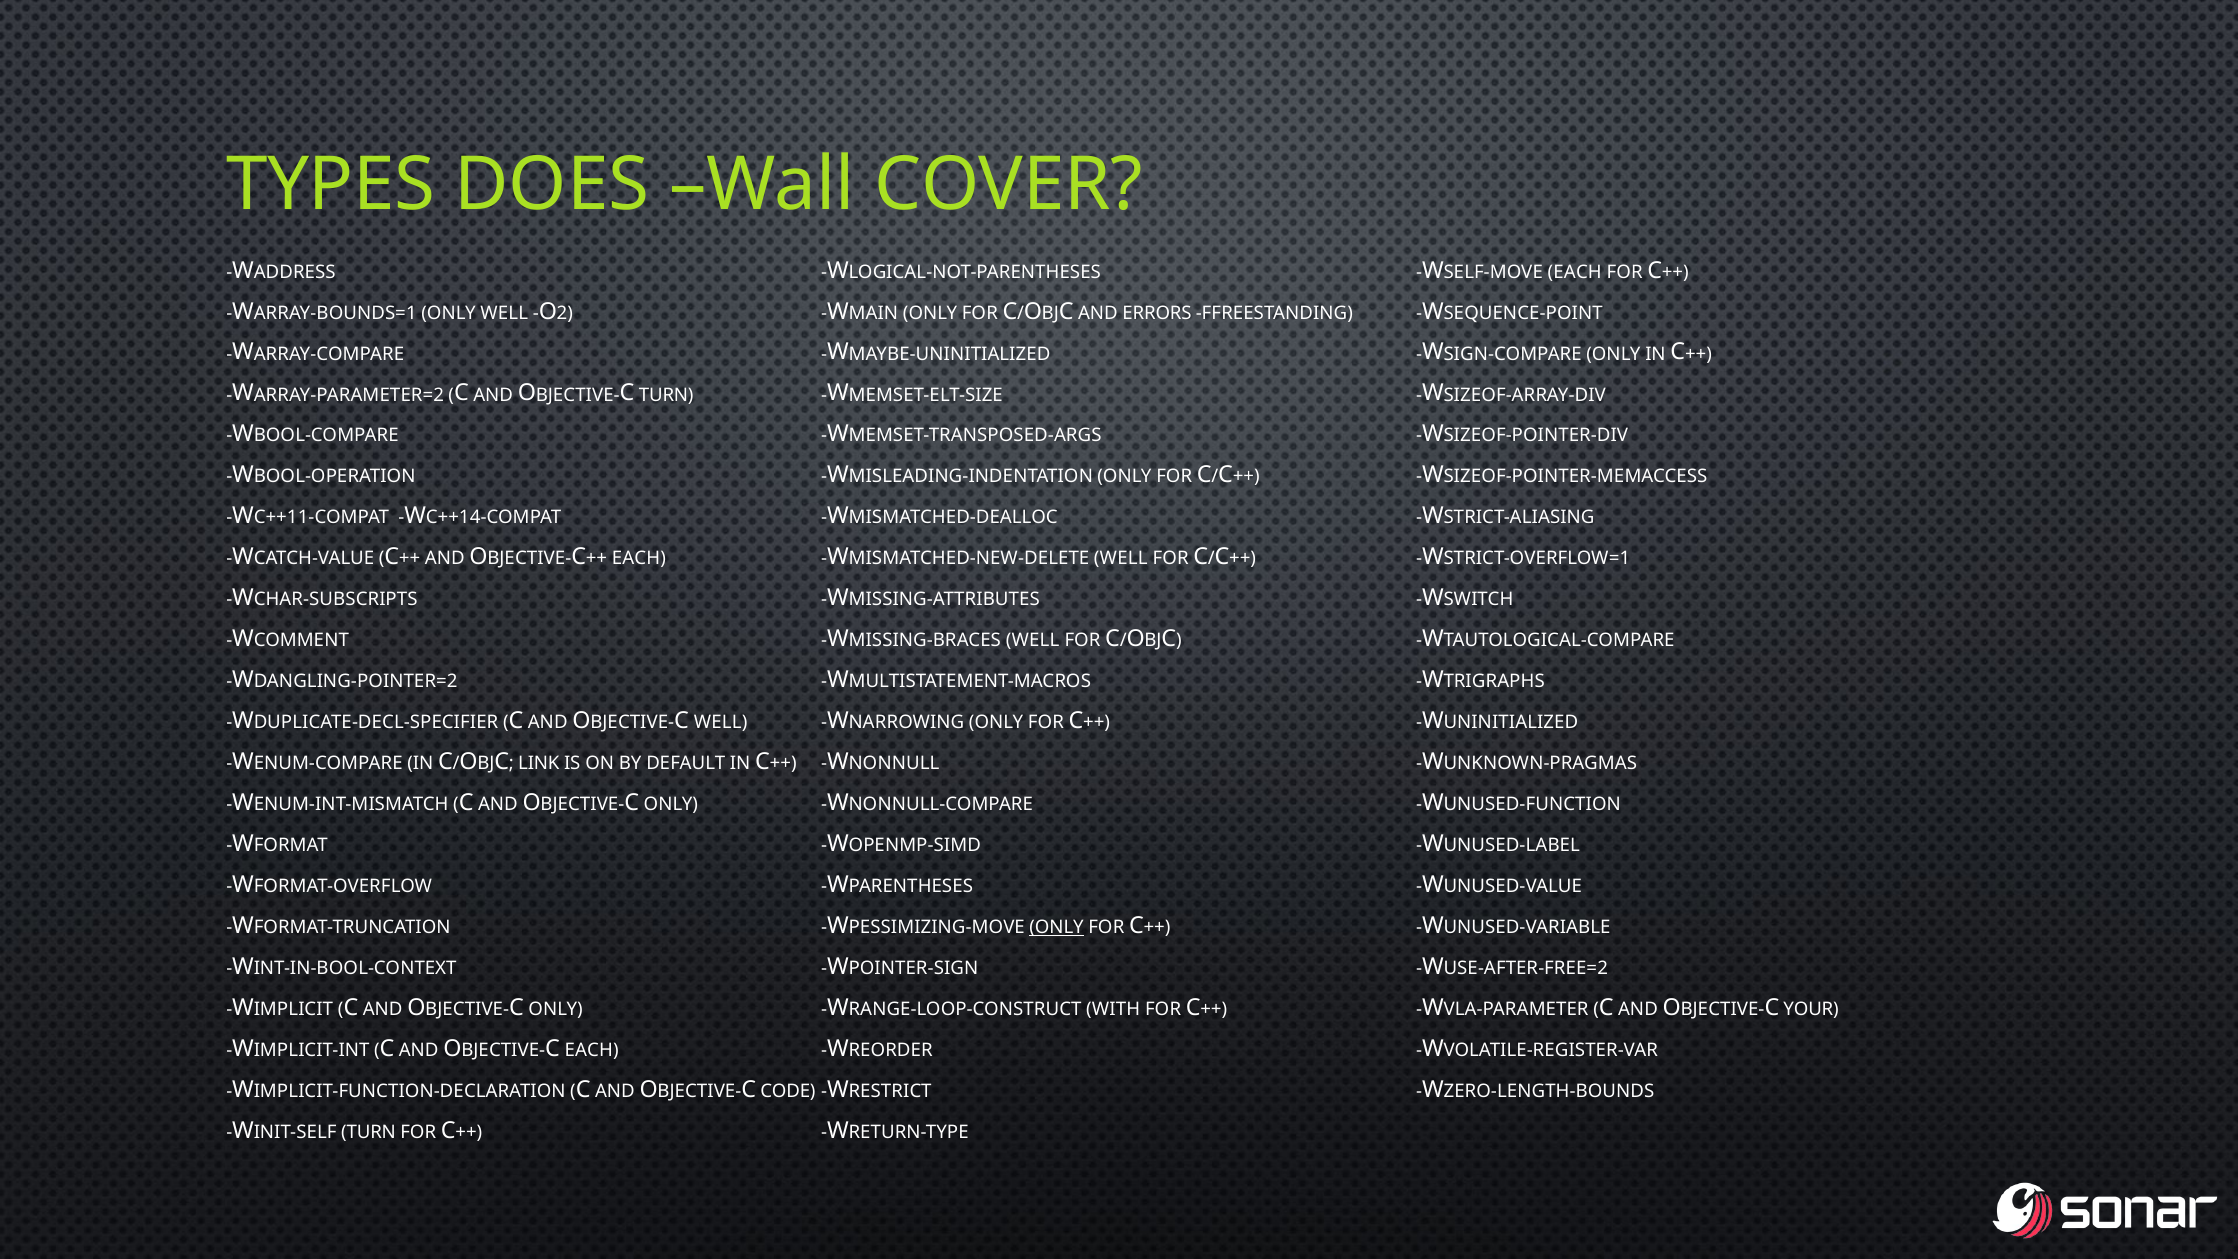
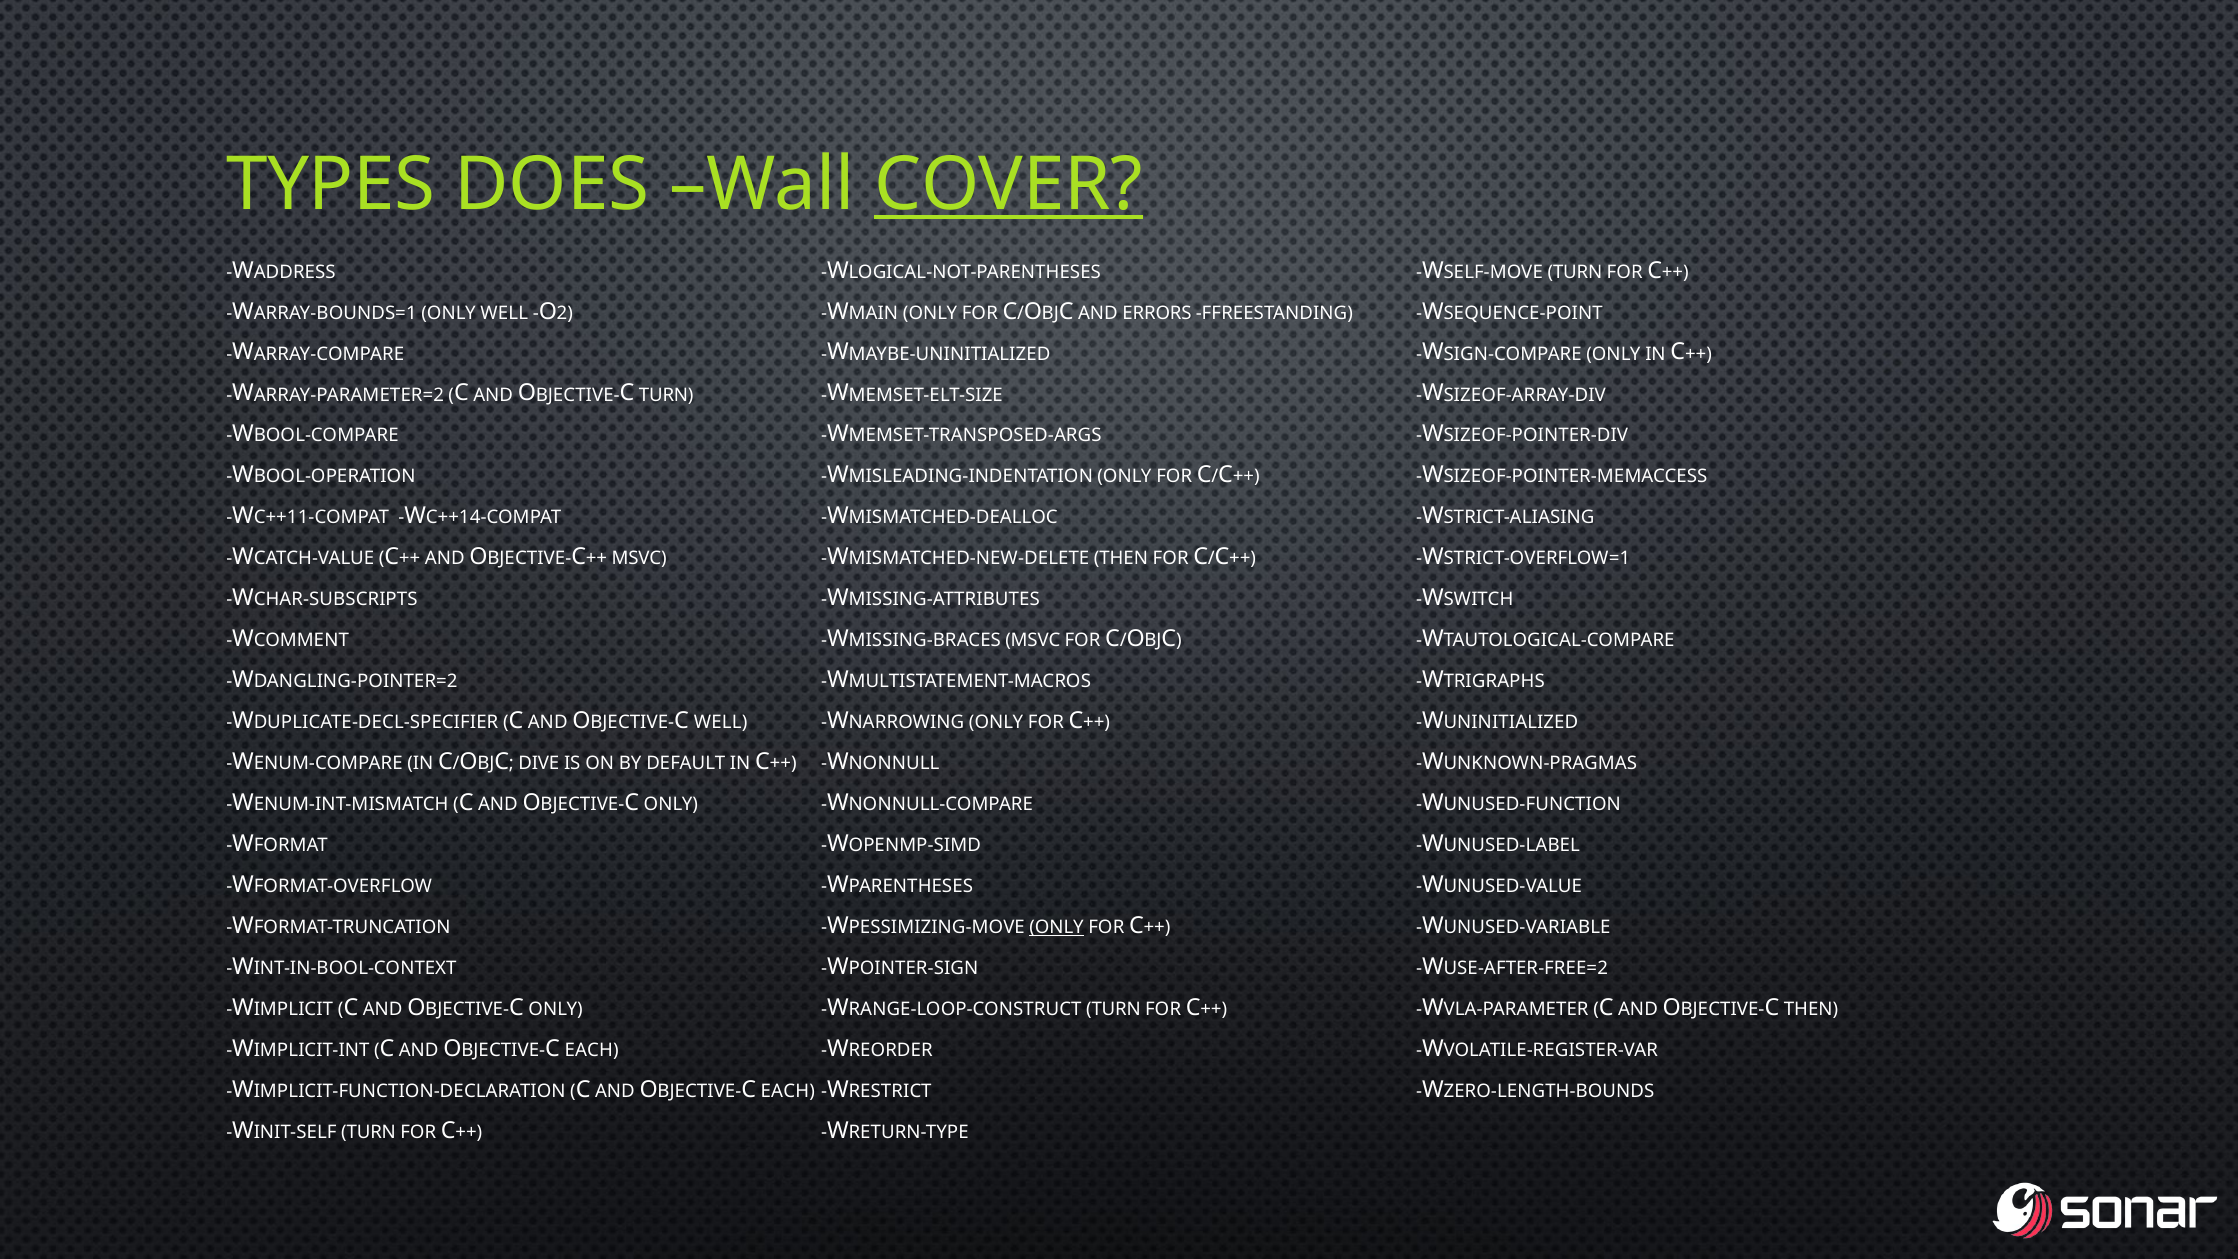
COVER underline: none -> present (1009, 185)
WSELF-MOVE EACH: EACH -> TURN (1575, 272)
OBJECTIVE-C++ EACH: EACH -> MSVC (639, 559)
WMISMATCHED-NEW-DELETE WELL: WELL -> THEN (1121, 559)
WMISSING-BRACES WELL: WELL -> MSVC (1033, 641)
LINK: LINK -> DIVE (539, 764)
WRANGE-LOOP-CONSTRUCT WITH: WITH -> TURN (1113, 1009)
OBJECTIVE-C YOUR: YOUR -> THEN (1811, 1009)
CODE: CODE -> EACH (788, 1091)
